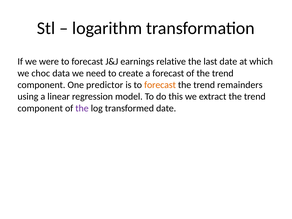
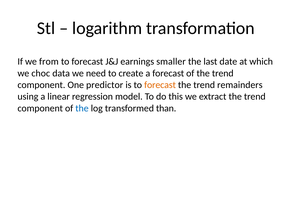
were: were -> from (49, 62)
relative: relative -> smaller (171, 62)
the colour: purple -> blue (82, 108)
transformed date: date -> than (166, 108)
